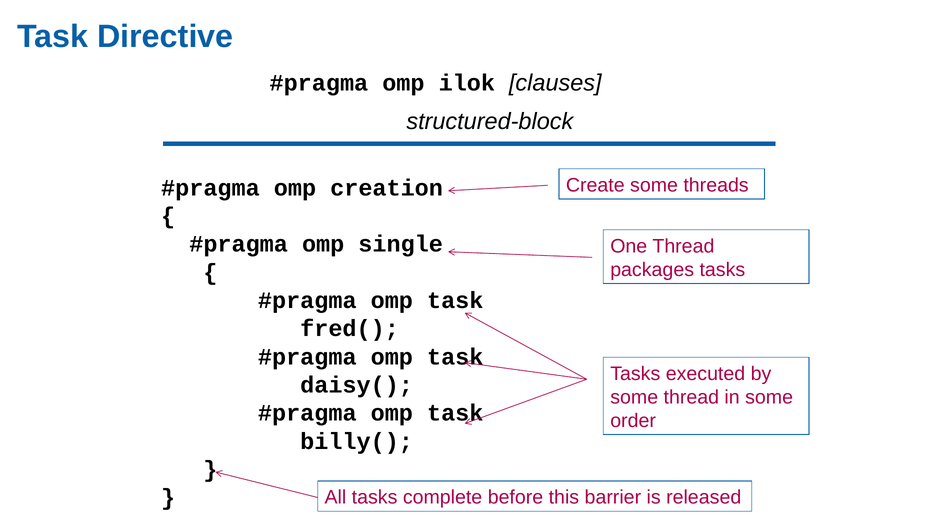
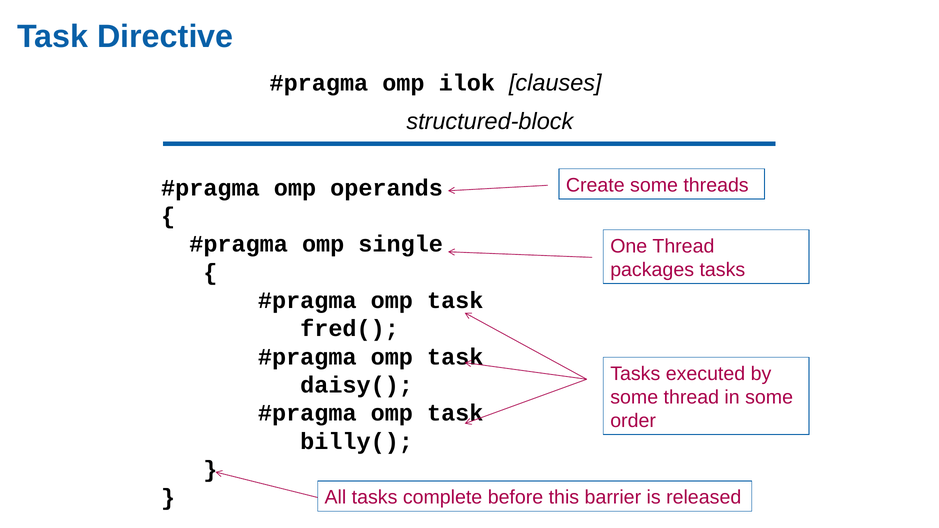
creation: creation -> operands (387, 188)
